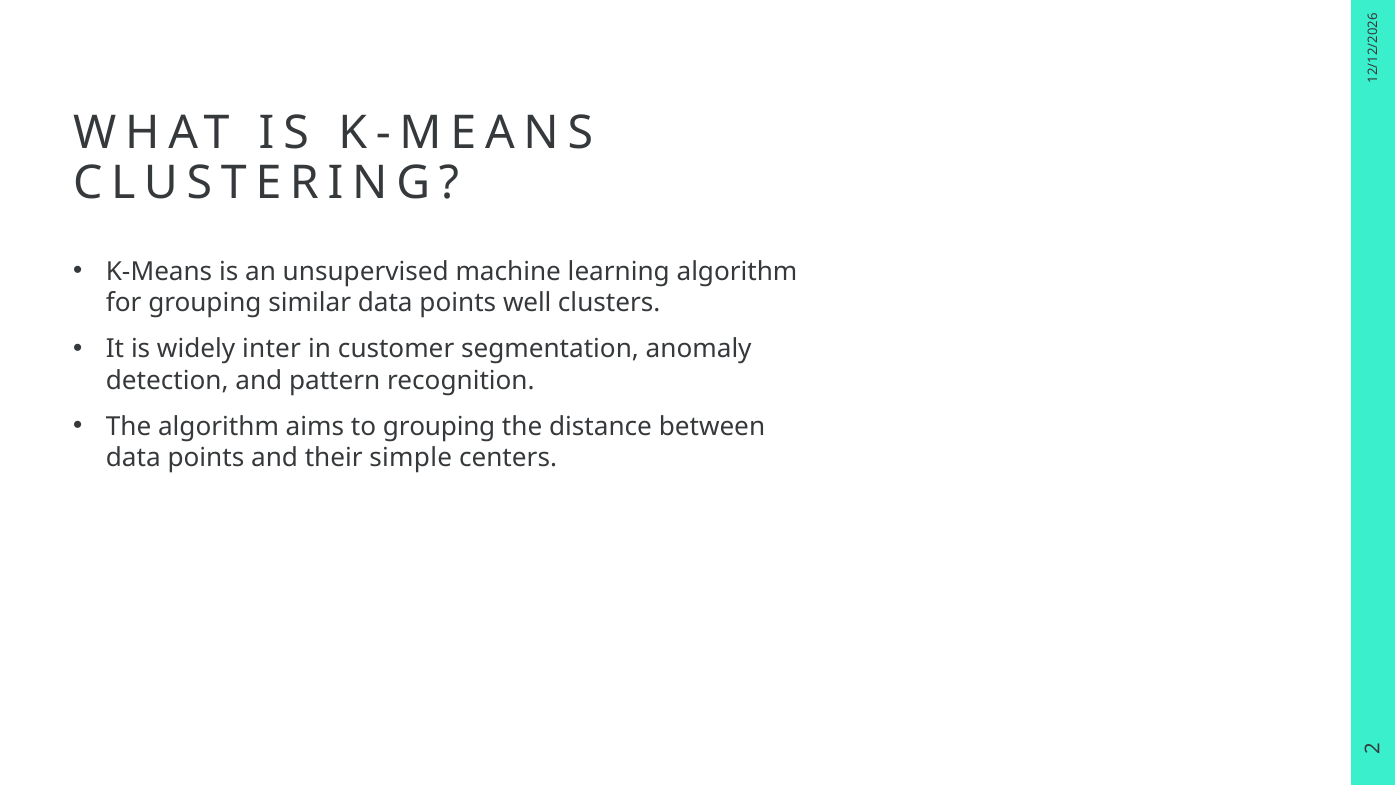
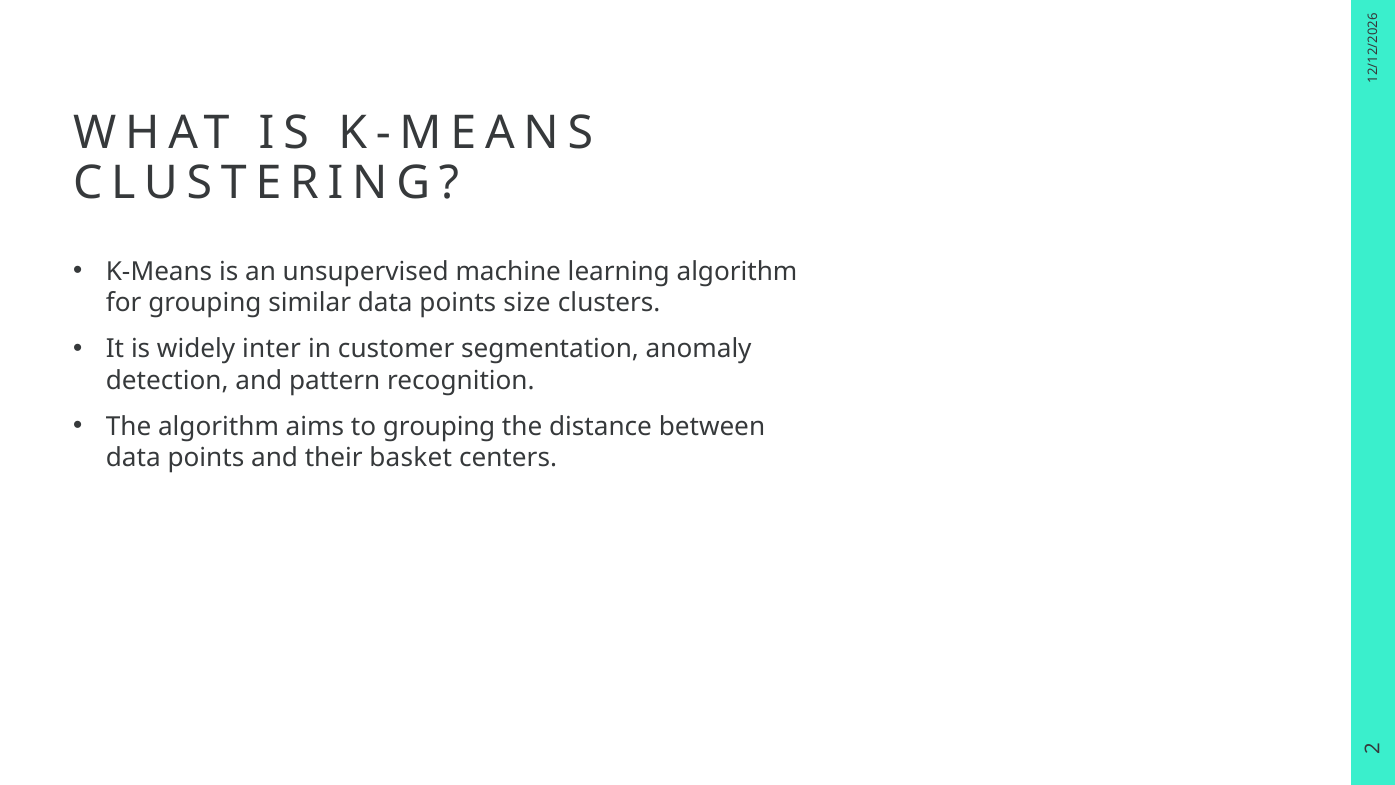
well: well -> size (527, 303)
simple: simple -> basket (411, 458)
